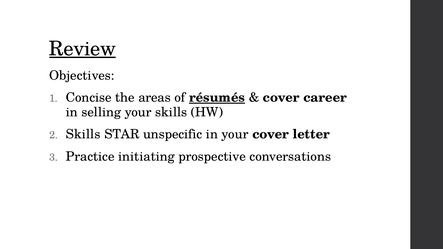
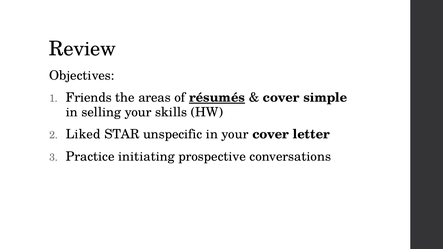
Review underline: present -> none (82, 49)
Concise: Concise -> Friends (89, 98)
career: career -> simple (325, 98)
Skills: Skills -> Liked (83, 134)
